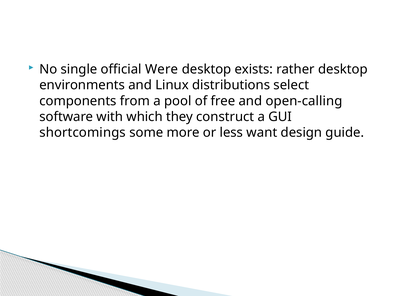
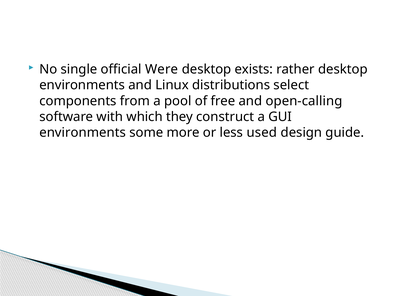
shortcomings: shortcomings -> environments (83, 132)
want: want -> used (262, 132)
